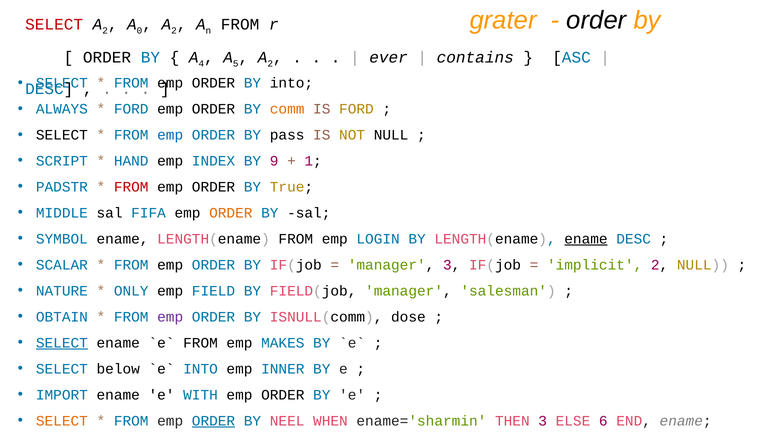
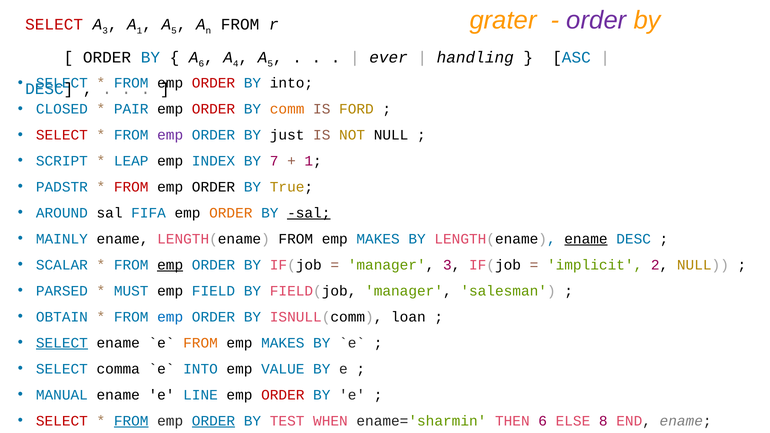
order colour: black -> purple (596, 20)
2: 2 -> 3 (105, 31)
0: 0 -> 1 (140, 31)
2: 2 -> 5 (174, 31)
4: 4 -> 6 (201, 64)
5: 5 -> 4 (236, 64)
2: 2 -> 5 (270, 64)
contains: contains -> handling (475, 57)
ORDER colour: black -> red (214, 83)
ALWAYS: ALWAYS -> CLOSED (62, 109)
FORD: FORD -> PAIR (131, 109)
ORDER colour: black -> red (214, 109)
SELECT colour: black -> red (62, 135)
emp colour: blue -> purple (170, 135)
pass: pass -> just (287, 135)
HAND: HAND -> LEAP (131, 161)
9: 9 -> 7 (274, 161)
MIDDLE: MIDDLE -> AROUND (62, 213)
sal underline: none -> present (309, 213)
SYMBOL: SYMBOL -> MAINLY (62, 239)
LOGIN: LOGIN -> MAKES (378, 239)
emp underline: none -> present (170, 265)
NATURE: NATURE -> PARSED (62, 291)
ONLY: ONLY -> MUST (131, 291)
emp colour: purple -> blue (170, 317)
dose: dose -> loan (408, 317)
FROM colour: black -> orange (201, 343)
below: below -> comma (118, 369)
INNER: INNER -> VALUE (283, 369)
IMPORT: IMPORT -> MANUAL (62, 395)
WITH: WITH -> LINE (201, 395)
ORDER colour: black -> red (283, 395)
SELECT colour: orange -> red (62, 421)
FROM underline: none -> present (131, 421)
NEEL: NEEL -> TEST (287, 421)
THEN 3: 3 -> 6 (543, 421)
6: 6 -> 8 (603, 421)
